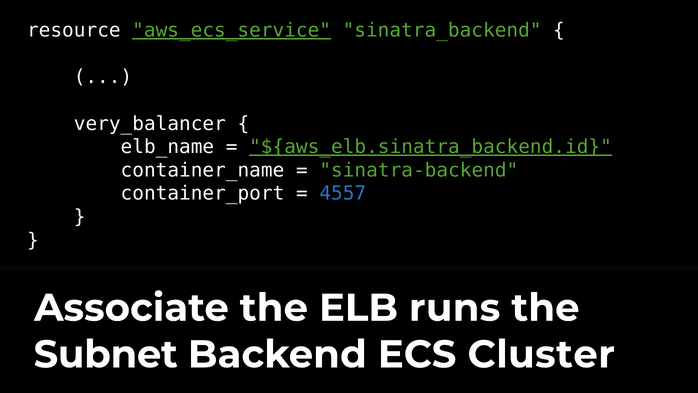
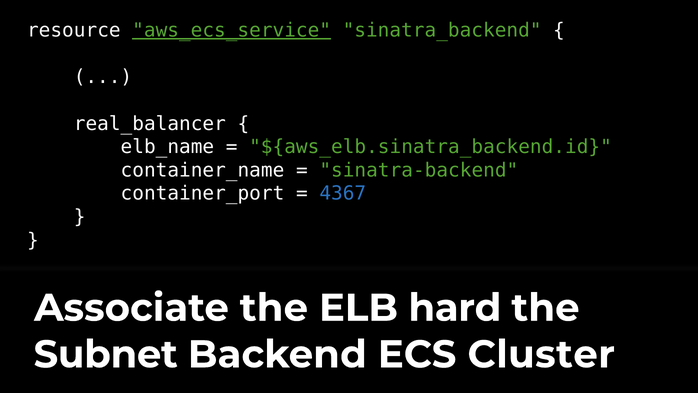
very_balancer: very_balancer -> real_balancer (150, 124)
${aws_elb.sinatra_backend.id underline: present -> none (430, 147)
4557: 4557 -> 4367 (343, 193)
runs: runs -> hard (455, 308)
